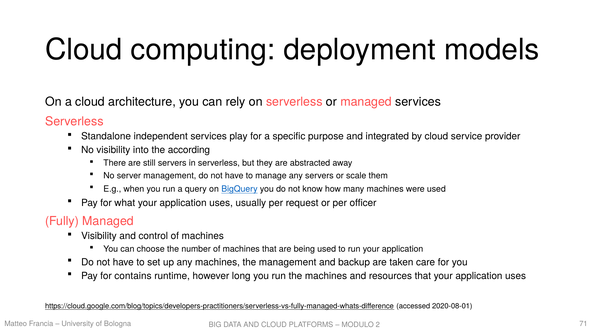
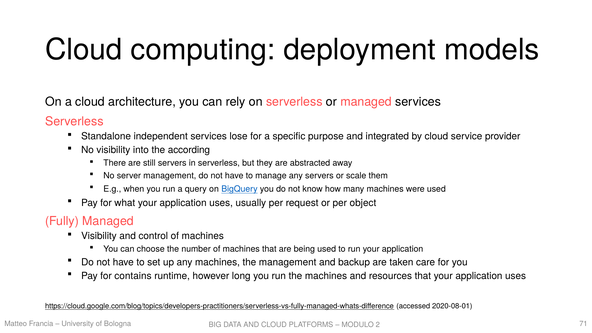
play: play -> lose (239, 136)
officer: officer -> object (363, 203)
